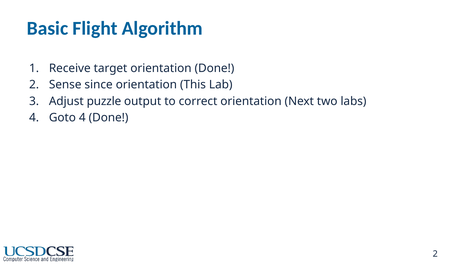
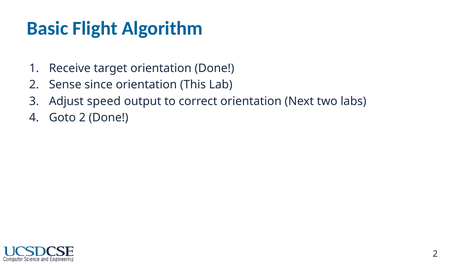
puzzle: puzzle -> speed (104, 101)
Goto 4: 4 -> 2 (82, 117)
